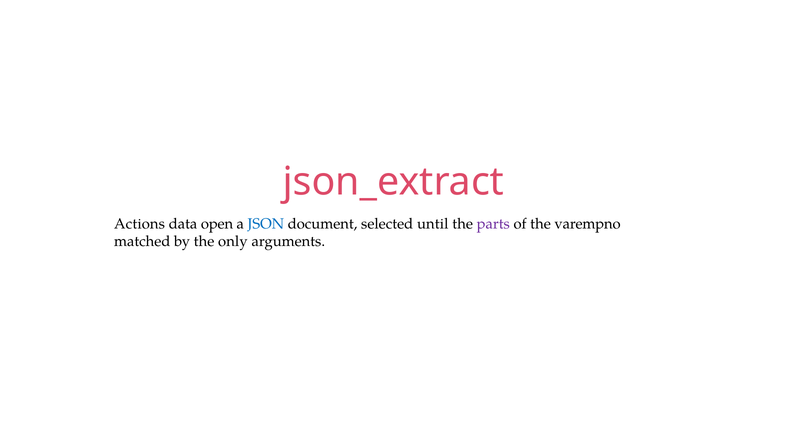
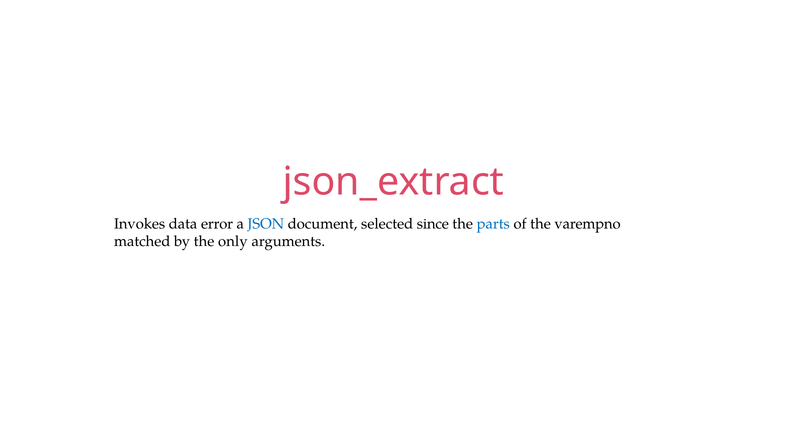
Actions: Actions -> Invokes (140, 224)
open: open -> error (217, 224)
until: until -> since (433, 224)
parts colour: purple -> blue (493, 224)
